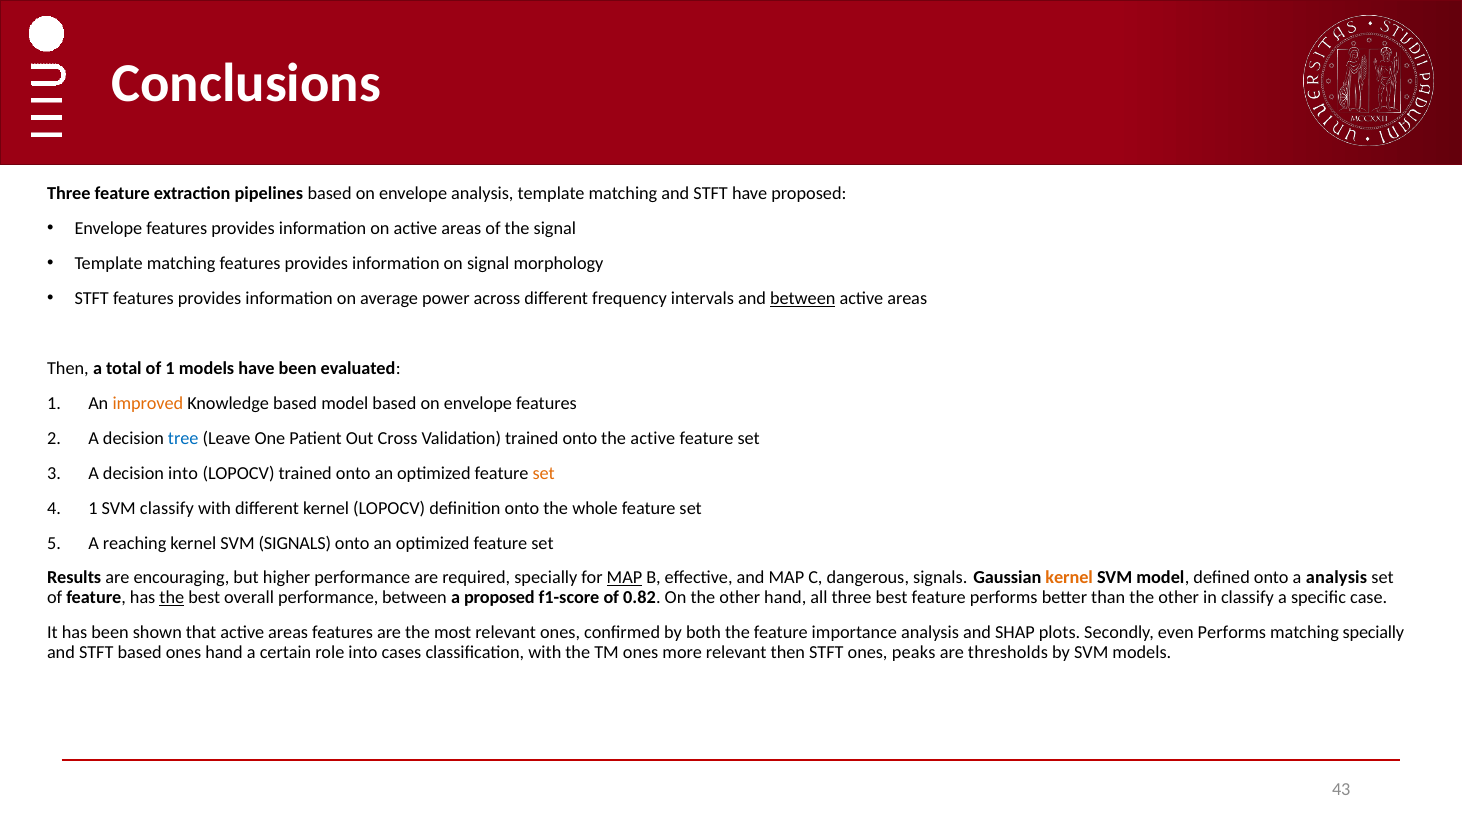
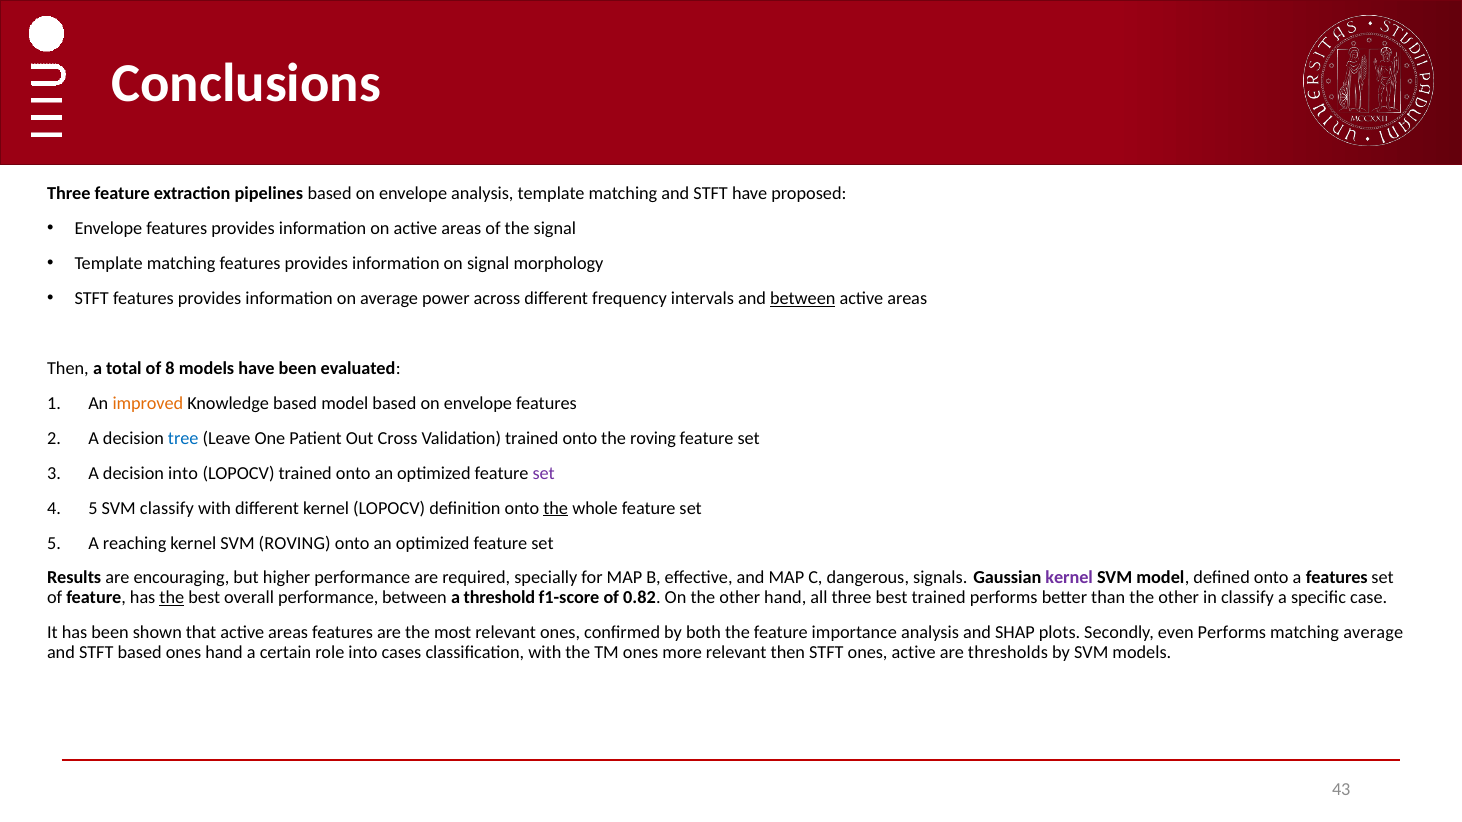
of 1: 1 -> 8 (170, 368)
the active: active -> roving (653, 438)
set colour: orange -> purple (544, 473)
1: 1 -> 5 (93, 508)
the underline: none -> present (556, 508)
SVM SIGNALS: SIGNALS -> ROVING (295, 543)
MAP underline: present -> none (625, 578)
kernel colour: orange -> purple (1069, 578)
a analysis: analysis -> features (1337, 578)
a proposed: proposed -> threshold (499, 598)
best feature: feature -> trained (939, 598)
matching specially: specially -> average (1373, 633)
ones peaks: peaks -> active (914, 653)
